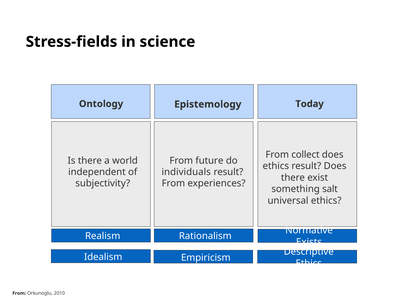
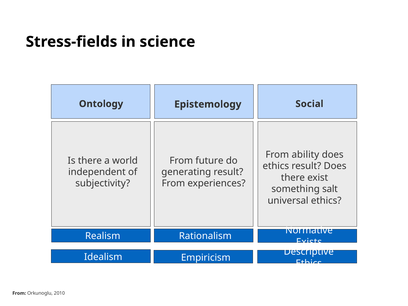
Today: Today -> Social (309, 104)
collect: collect -> ability (305, 155)
individuals: individuals -> generating (186, 172)
